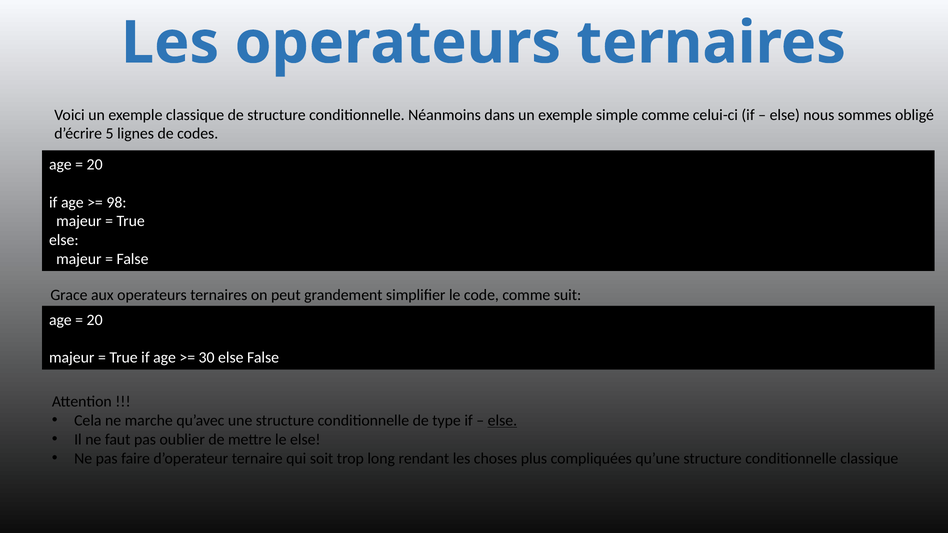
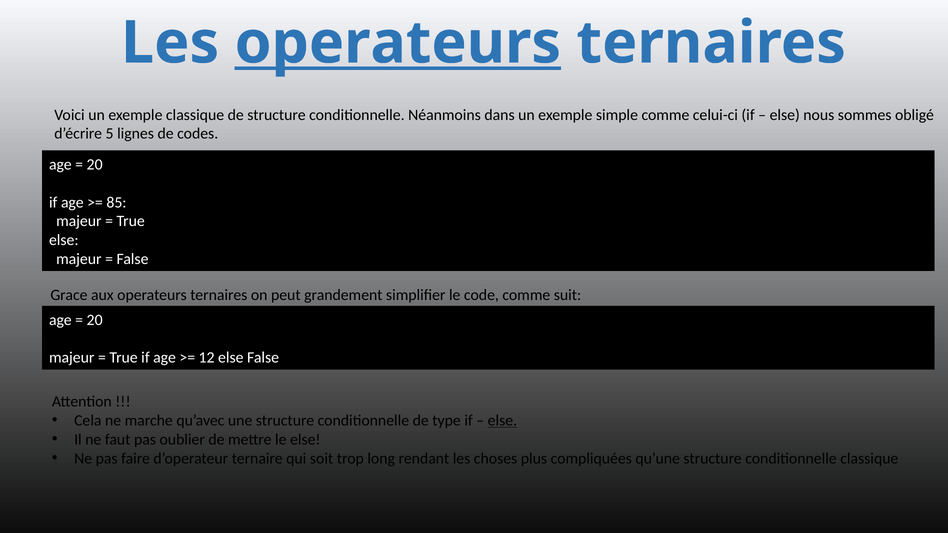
operateurs underline: none -> present (398, 43)
98: 98 -> 85 (116, 202)
30: 30 -> 12 (207, 358)
